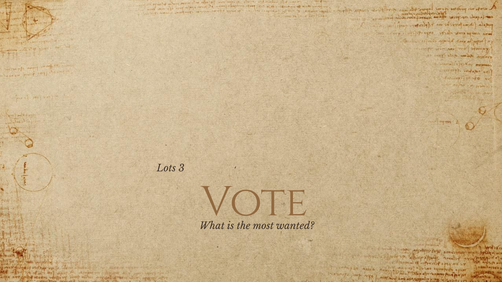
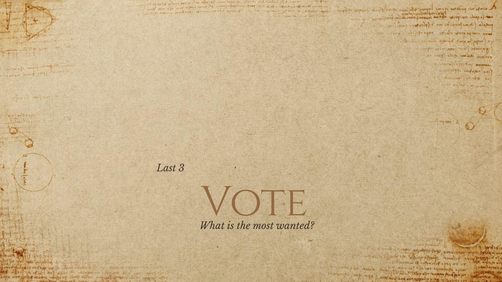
Lots: Lots -> Last (166, 169)
